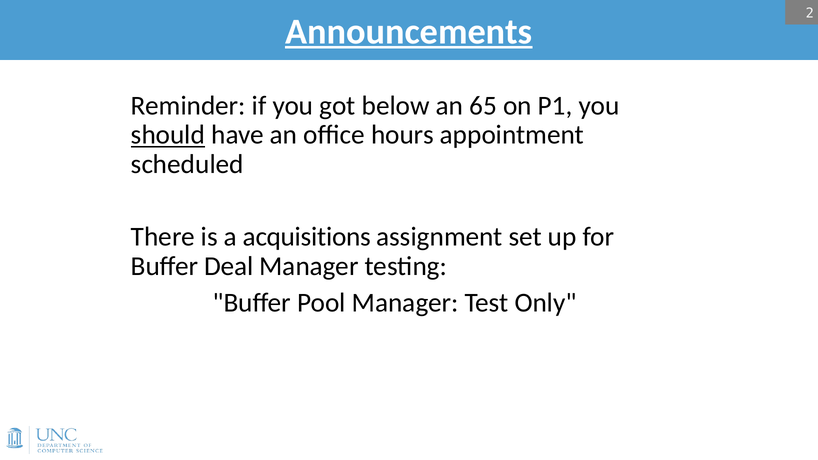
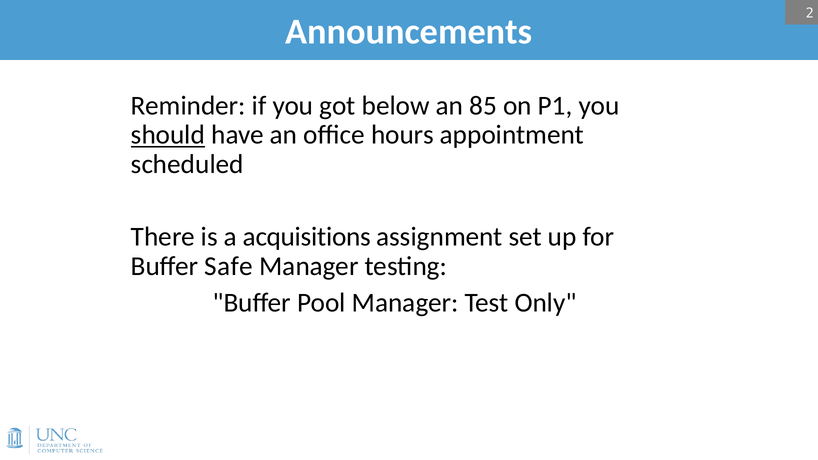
Announcements underline: present -> none (409, 32)
65: 65 -> 85 (483, 106)
Deal: Deal -> Safe (229, 266)
